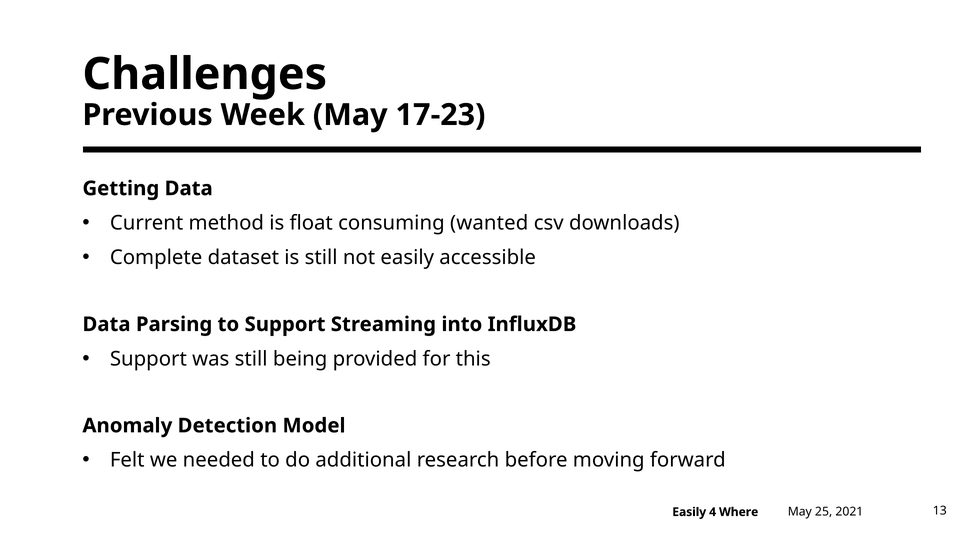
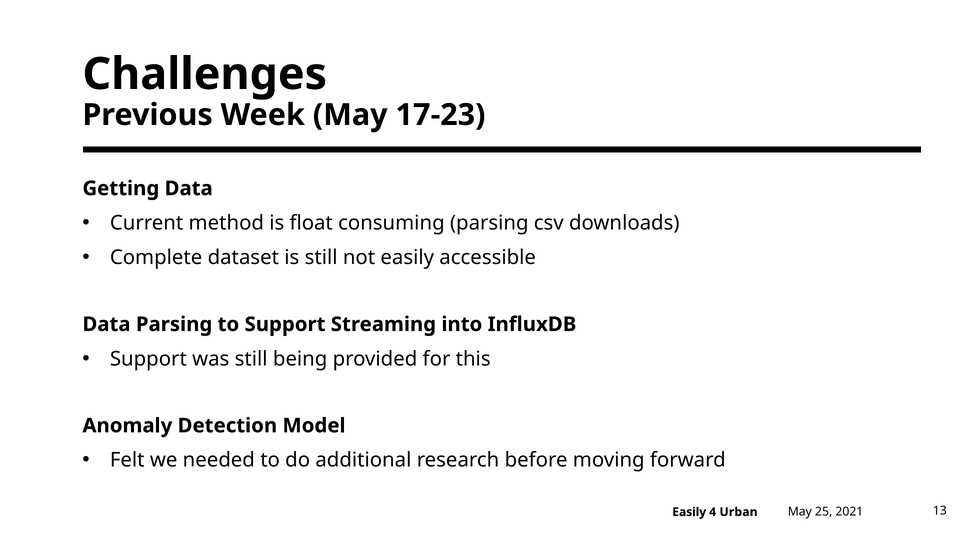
consuming wanted: wanted -> parsing (489, 223)
Where: Where -> Urban (739, 513)
